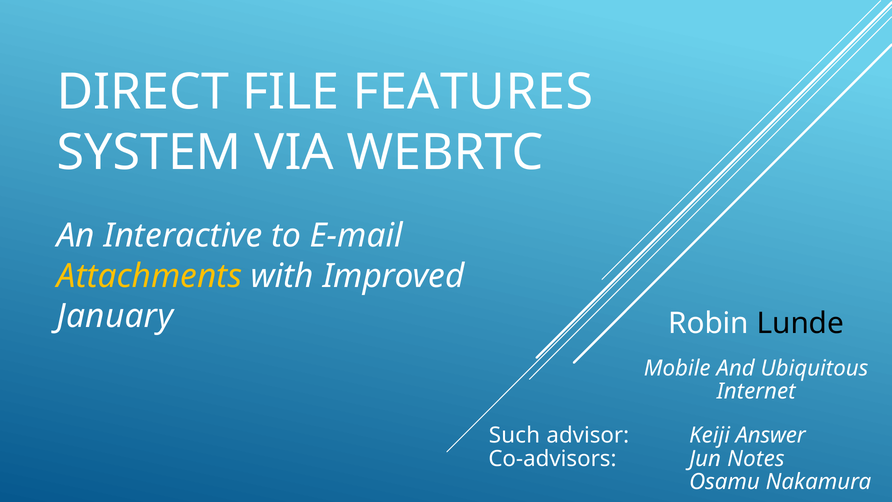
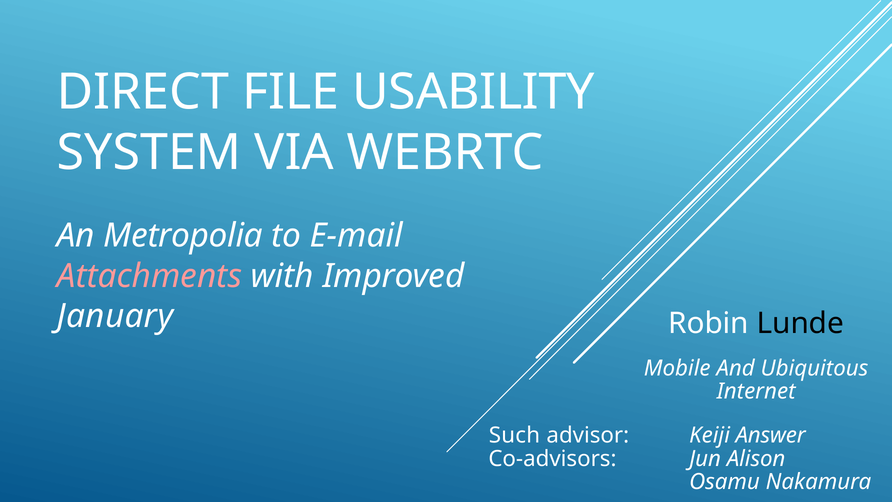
FEATURES: FEATURES -> USABILITY (473, 92)
Interactive: Interactive -> Metropolia (183, 236)
Attachments colour: yellow -> pink (149, 276)
Notes: Notes -> Alison (756, 458)
